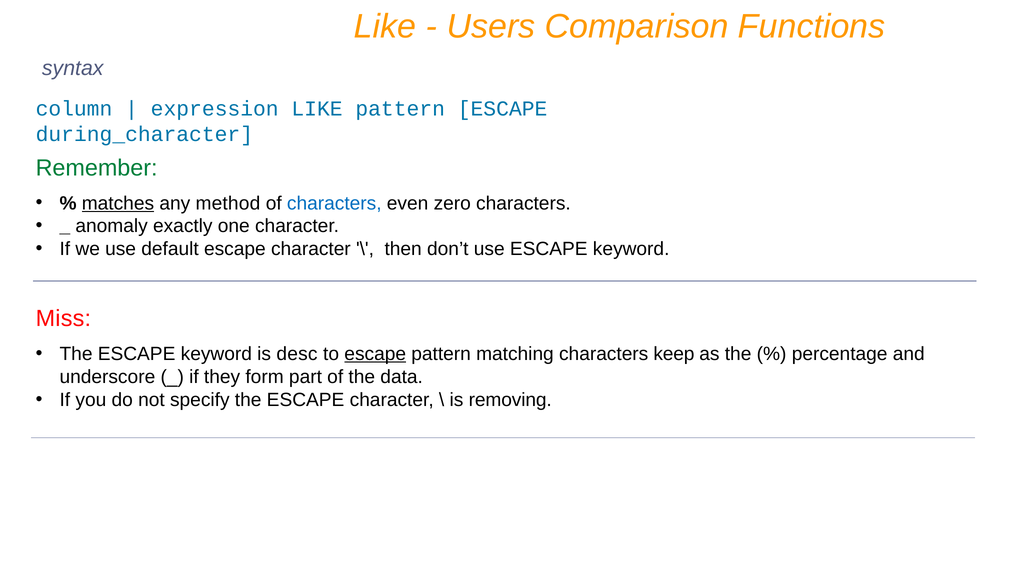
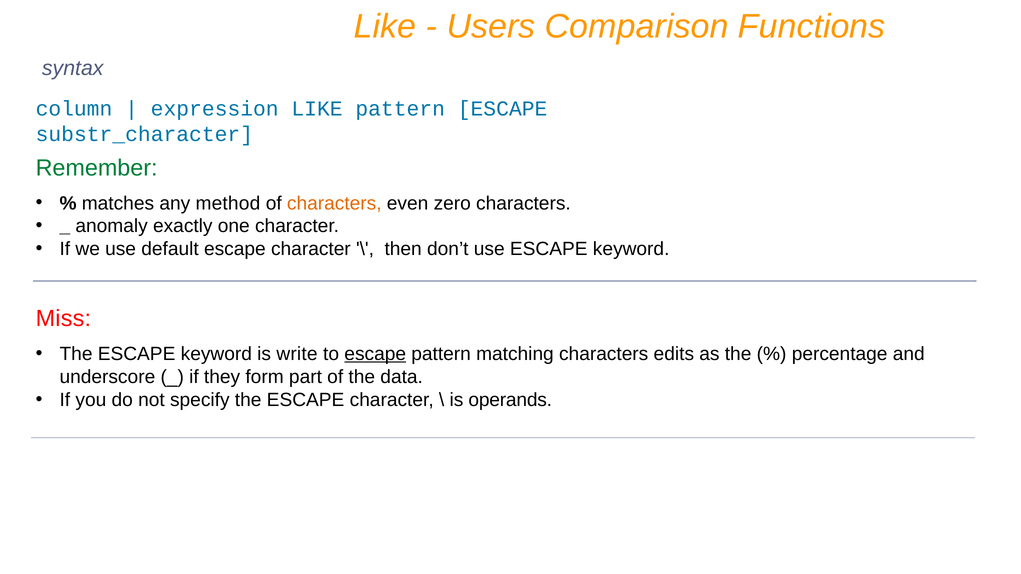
during_character: during_character -> substr_character (144, 134)
matches underline: present -> none (118, 203)
characters colour: blue -> orange (334, 203)
desc: desc -> write (297, 354)
keep: keep -> edits (674, 354)
removing: removing -> operands (510, 400)
